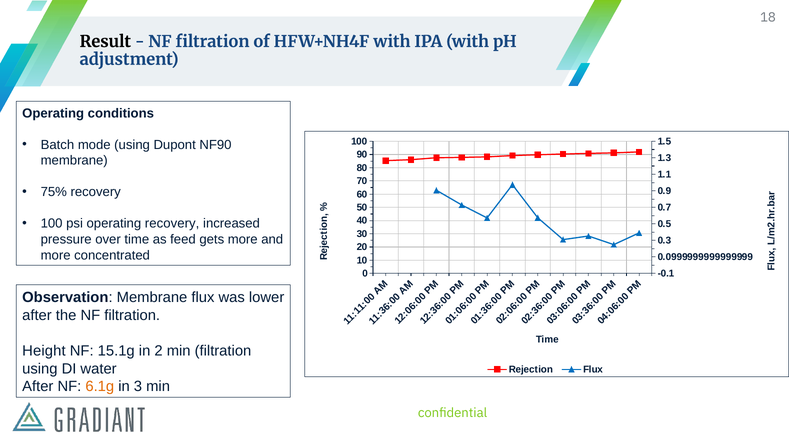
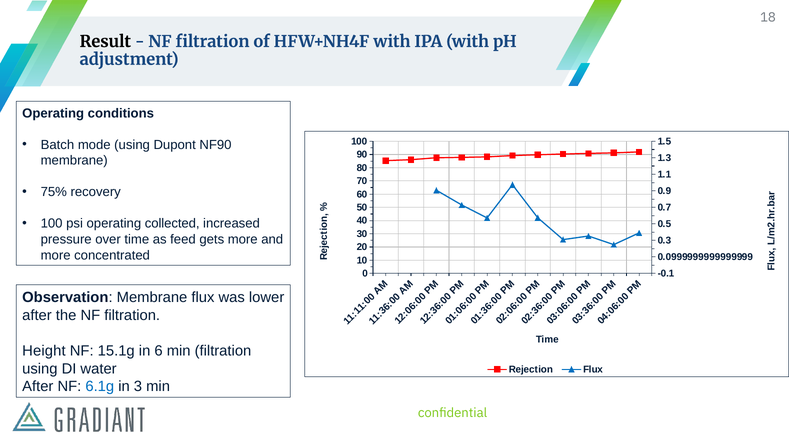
operating recovery: recovery -> collected (172, 224)
in 2: 2 -> 6 (159, 351)
6.1g colour: orange -> blue (100, 386)
